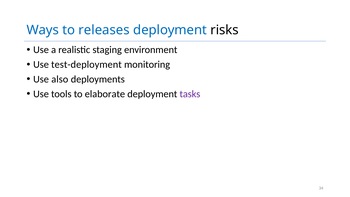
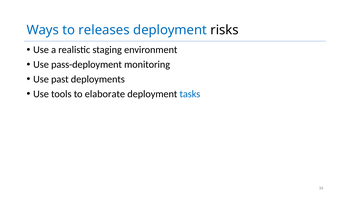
test-deployment: test-deployment -> pass-deployment (87, 65)
also: also -> past (60, 79)
tasks colour: purple -> blue (190, 94)
